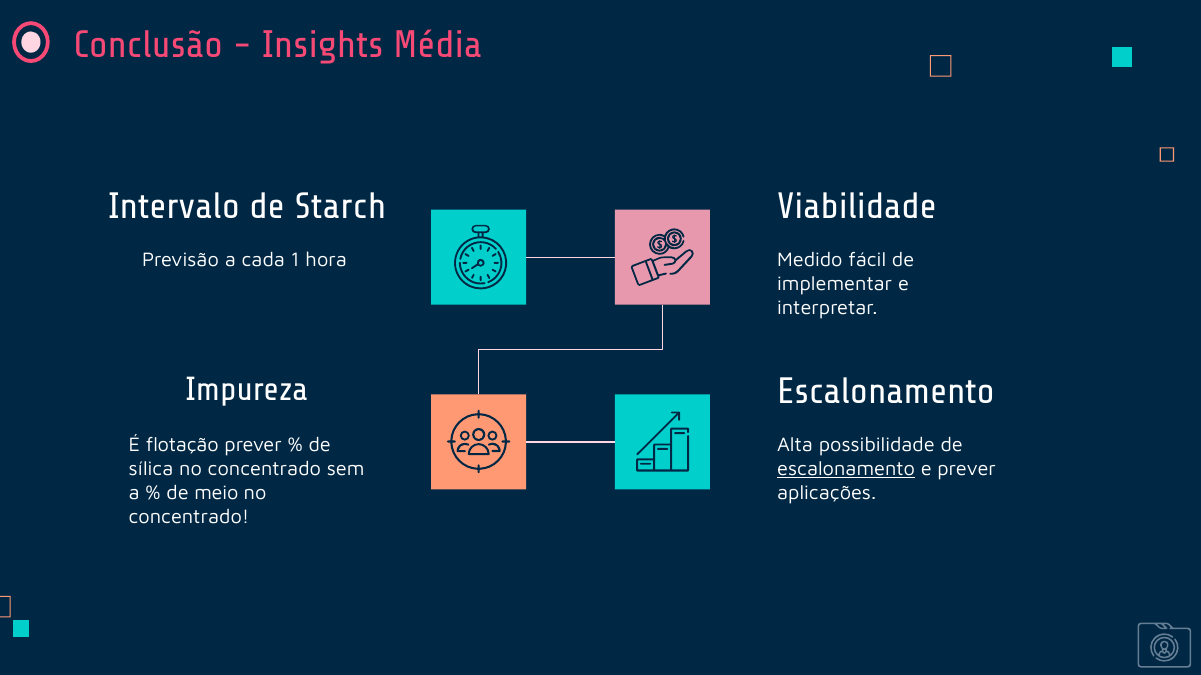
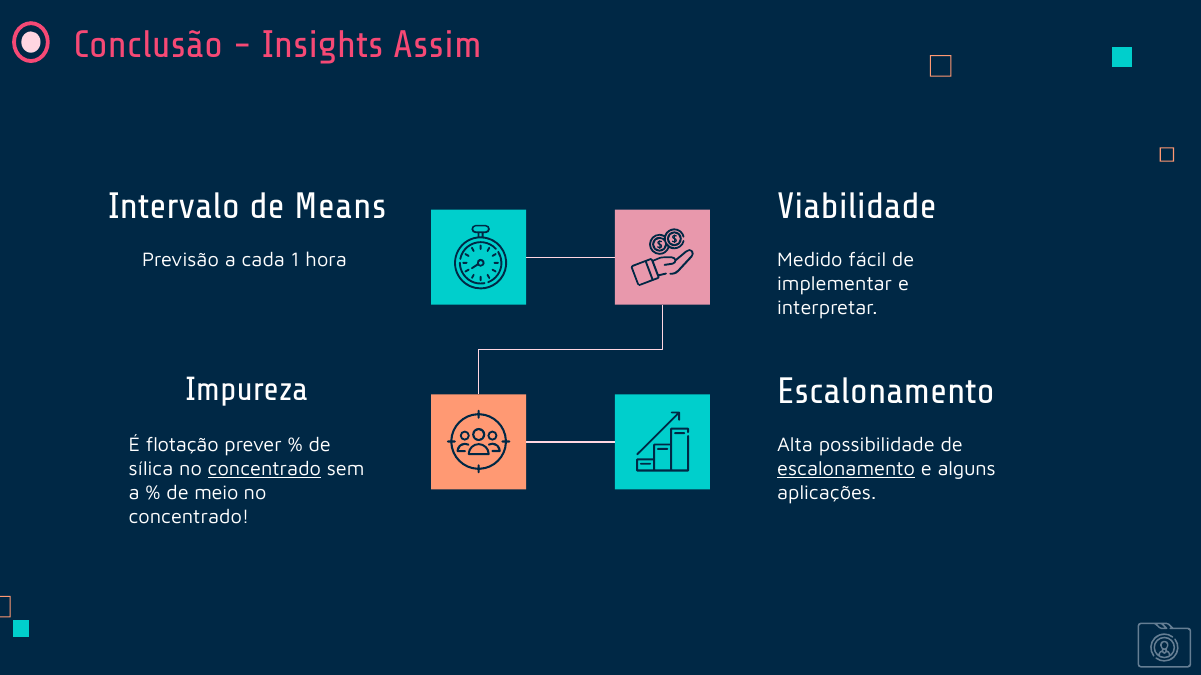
Média: Média -> Assim (438, 45)
Starch: Starch -> Means (340, 207)
concentrado underline: none -> present (264, 469)
e prever: prever -> alguns (967, 469)
